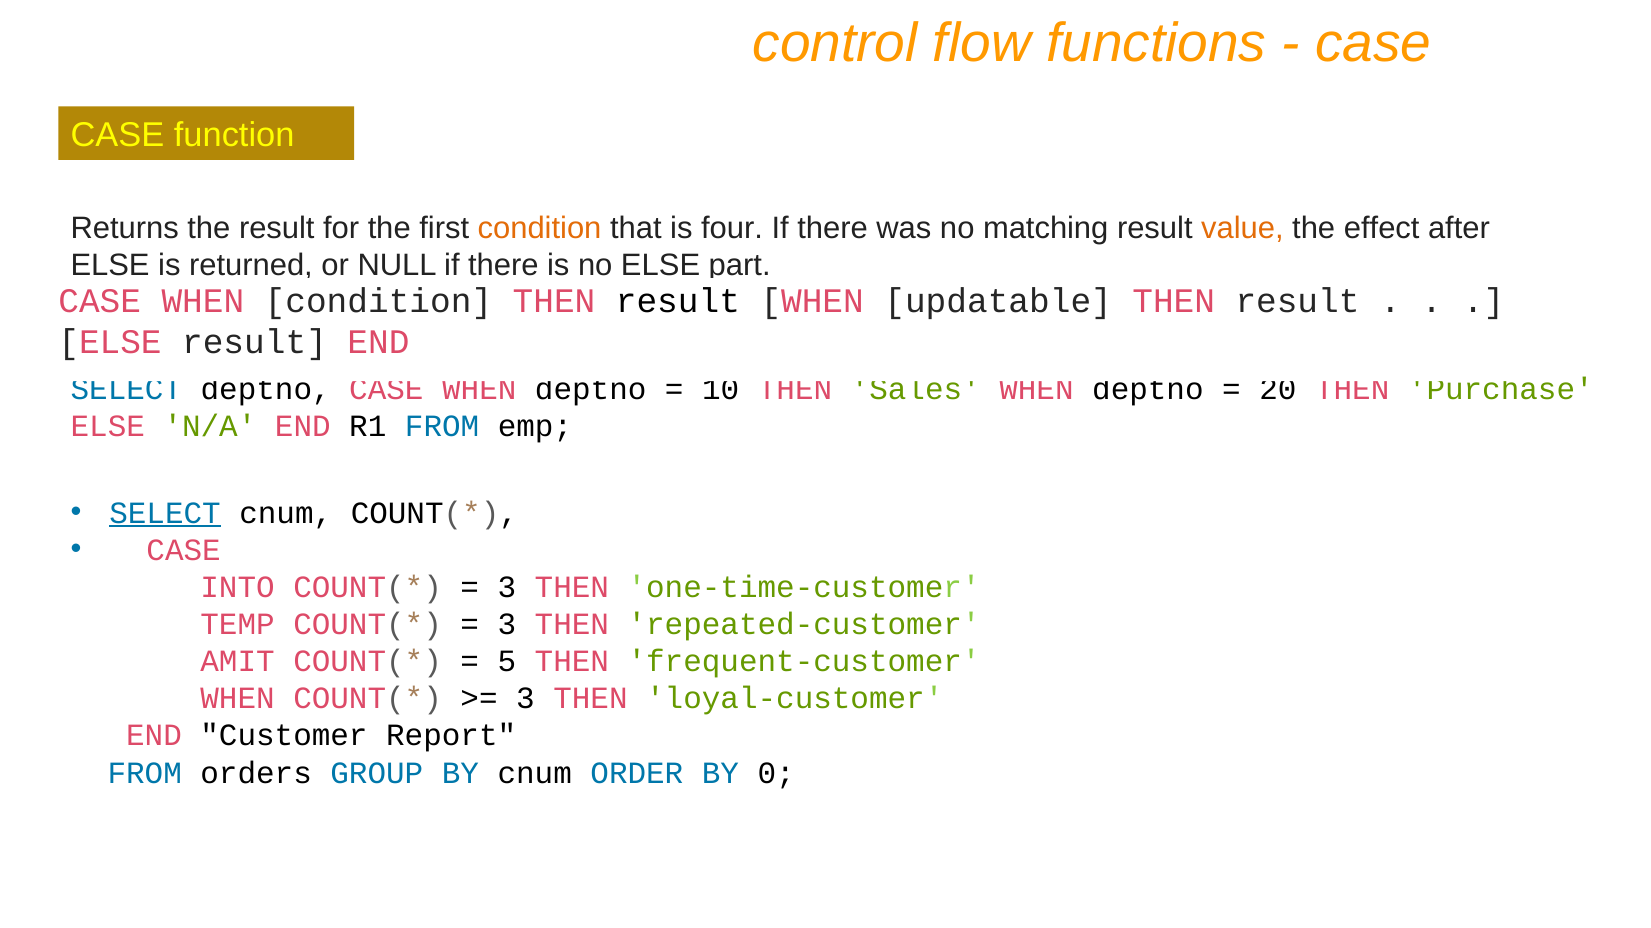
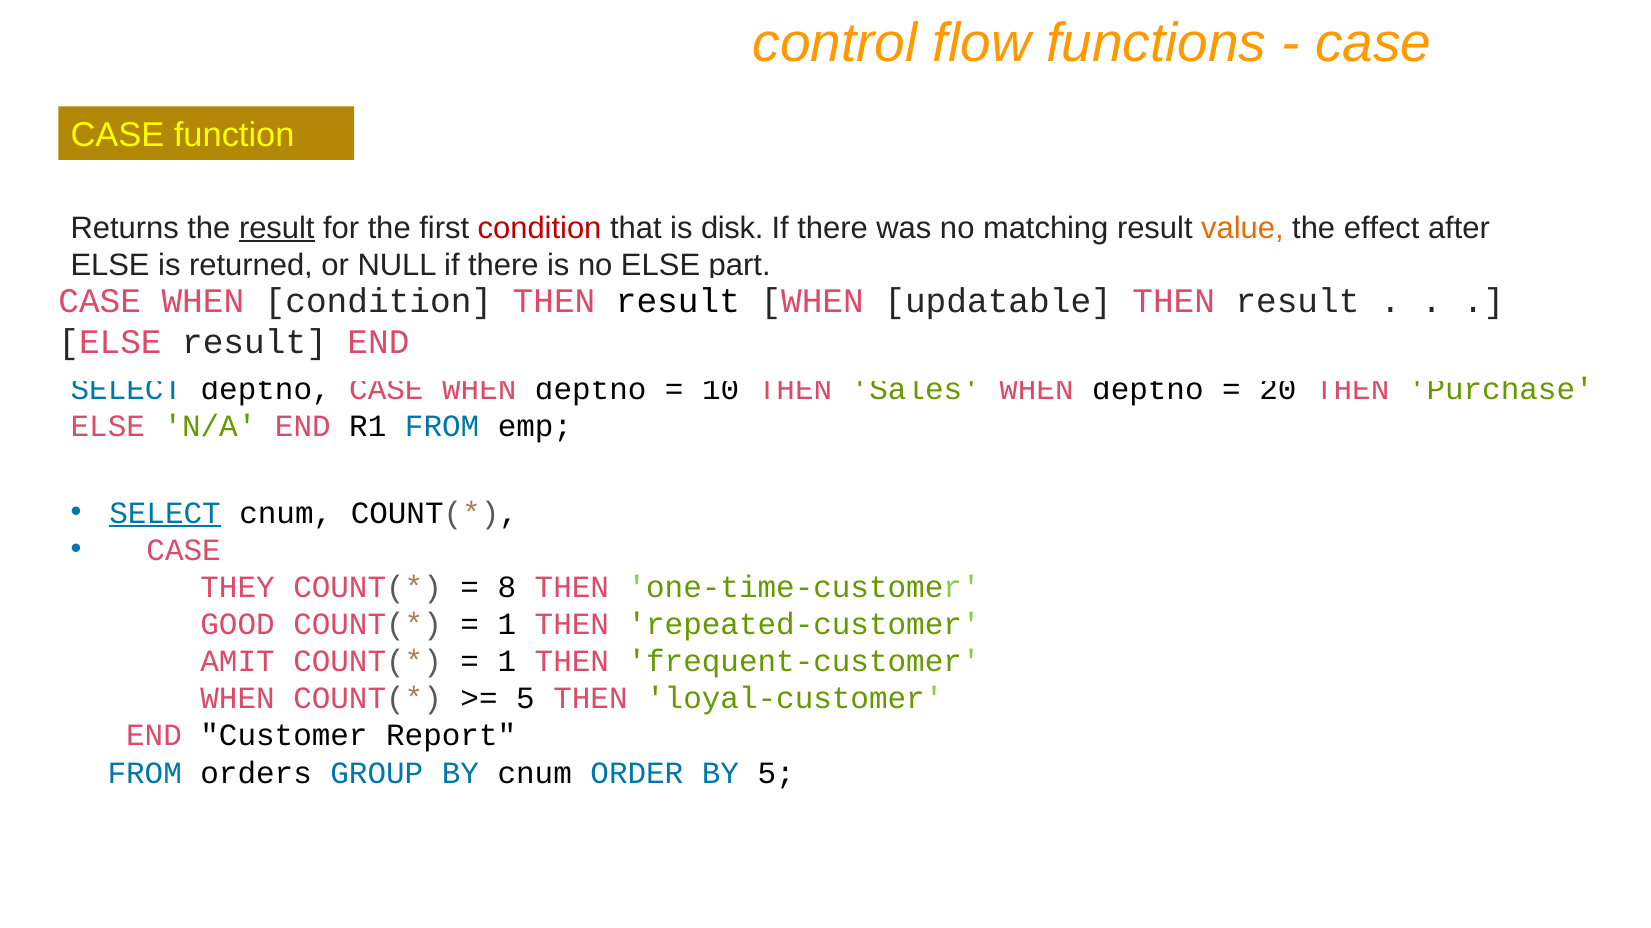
result underline: none -> present (277, 228)
condition colour: orange -> red (540, 228)
four: four -> disk (732, 228)
INTO: INTO -> THEY (238, 588)
3: 3 -> 8 (507, 588)
TEMP: TEMP -> GOOD (238, 625)
3: 3 -> 1 (507, 625)
5: 5 -> 1 (507, 662)
3: 3 -> 5 (525, 699)
BY 0: 0 -> 5 (776, 773)
